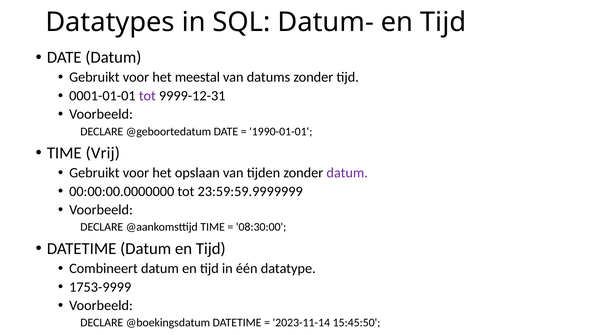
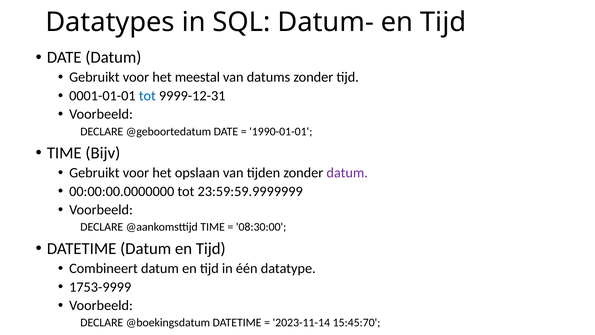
tot colour: purple -> blue (147, 96)
Vrij: Vrij -> Bijv (103, 153)
15:45:50: 15:45:50 -> 15:45:70 (357, 322)
